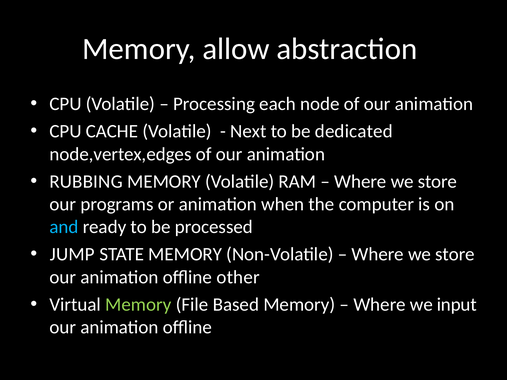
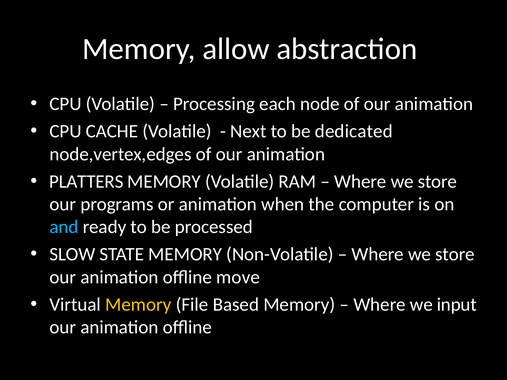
RUBBING: RUBBING -> PLATTERS (86, 182)
JUMP: JUMP -> SLOW (72, 255)
other: other -> move (238, 277)
Memory colour: light green -> yellow (138, 305)
